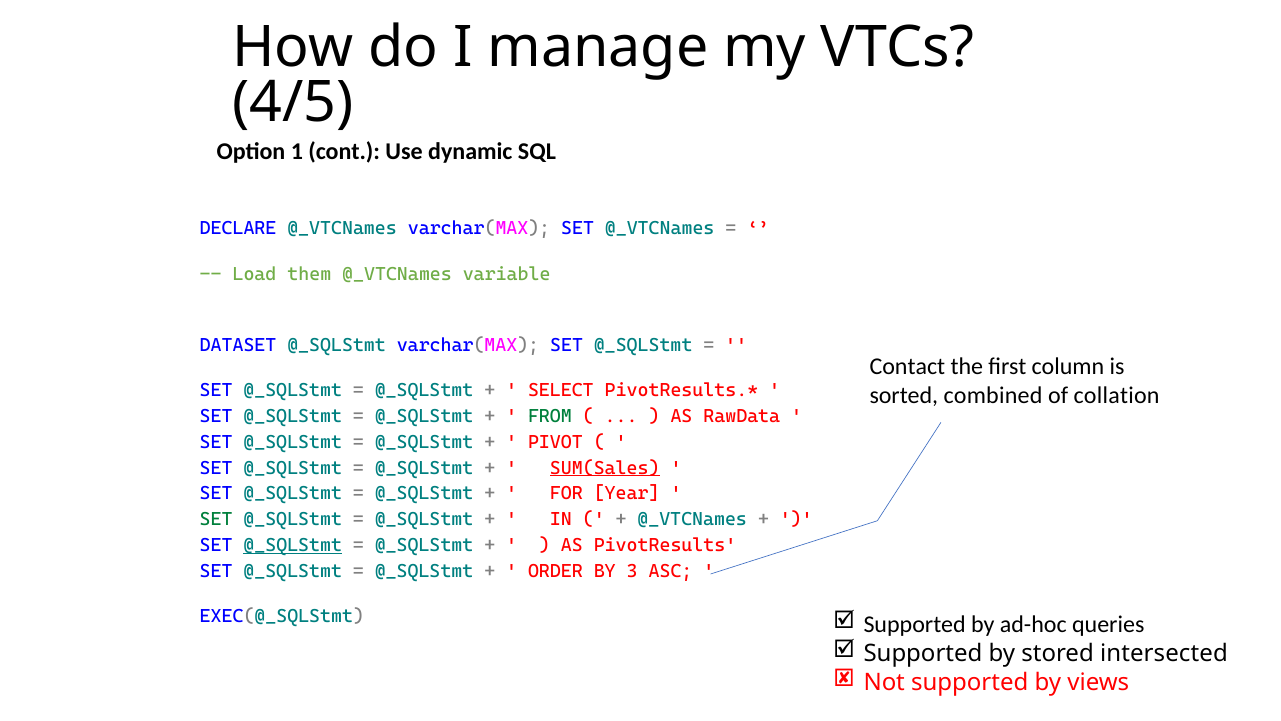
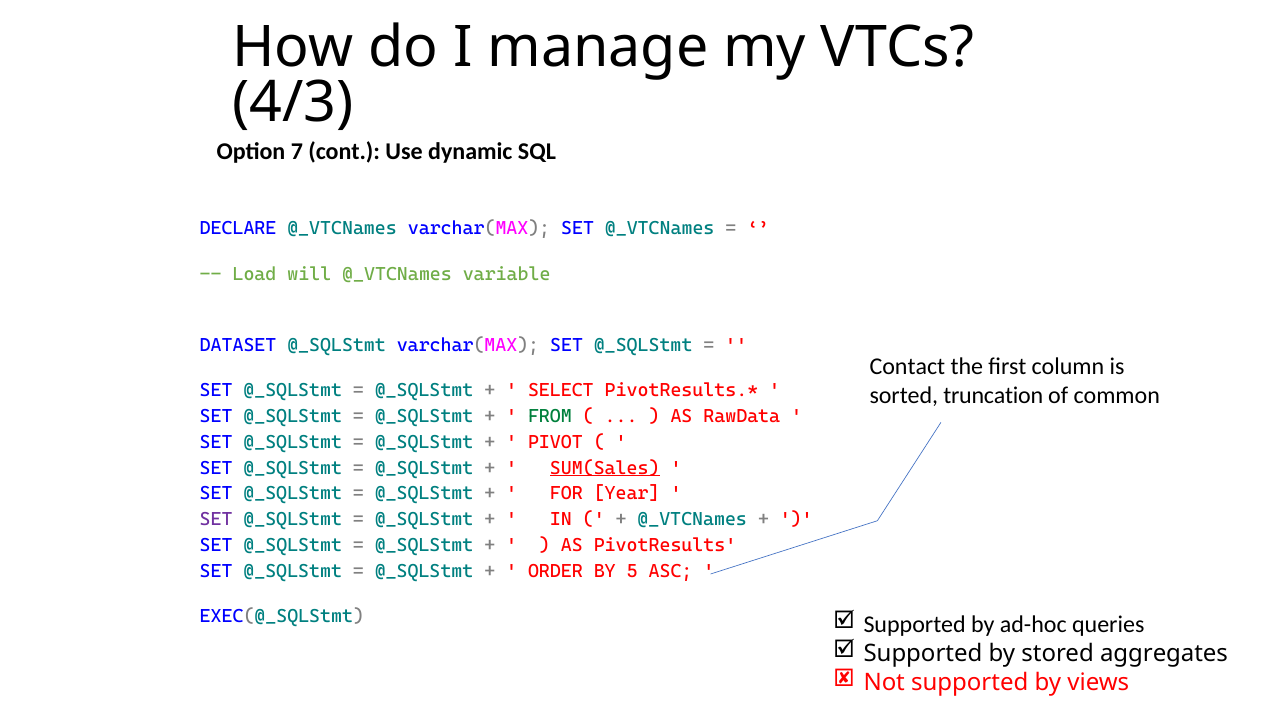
4/5: 4/5 -> 4/3 (293, 103)
1: 1 -> 7 (297, 152)
them: them -> will (309, 274)
combined: combined -> truncation (993, 395)
collation: collation -> common (1117, 395)
SET colour: green -> purple (216, 519)
@_SQLStmt underline: present -> none (293, 545)
3: 3 -> 5 (632, 571)
intersected: intersected -> aggregates (1164, 653)
